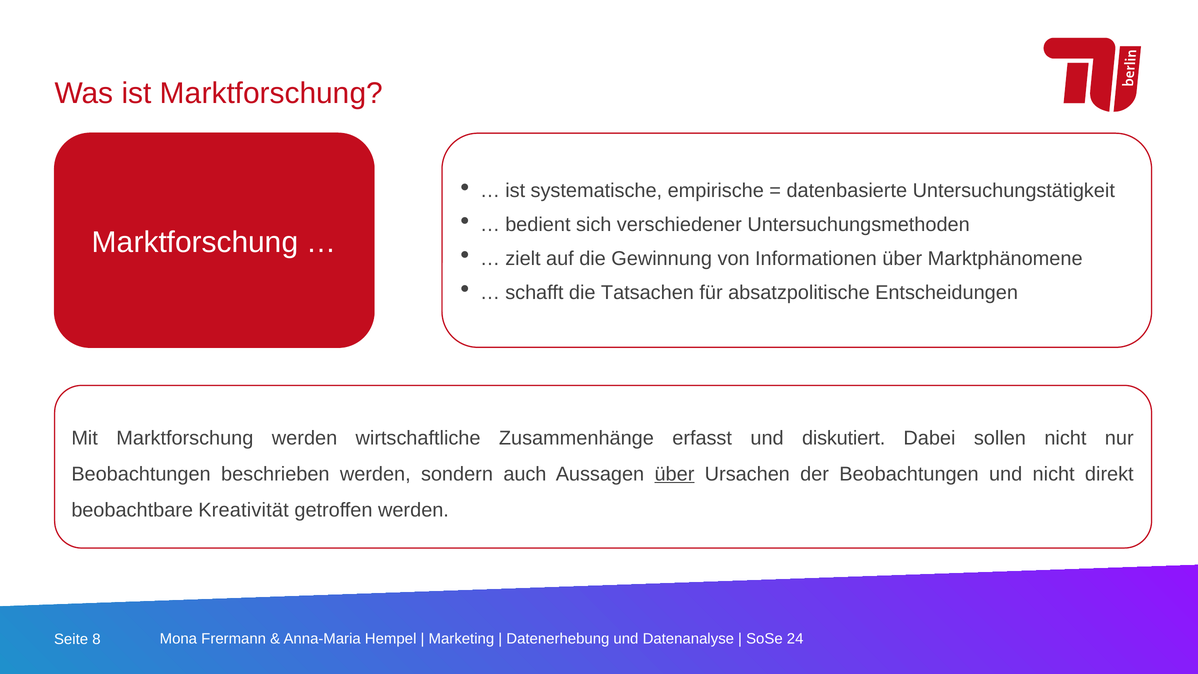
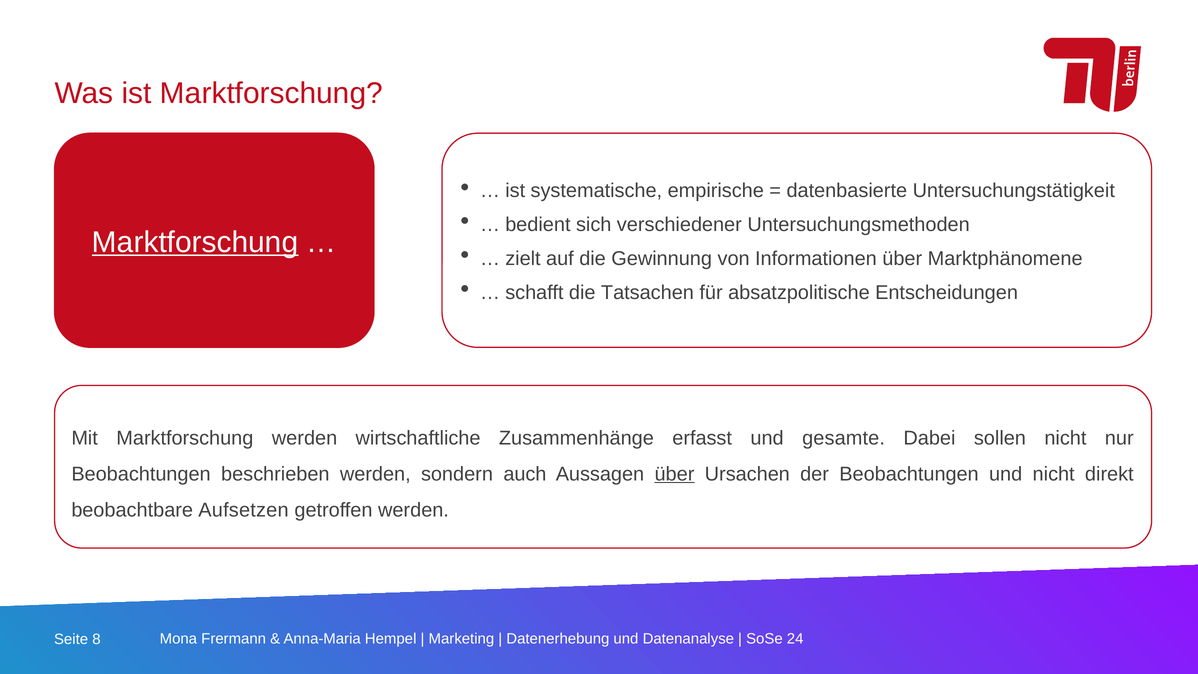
Marktforschung underline: none -> present (195, 242)
diskutiert: diskutiert -> gesamte (844, 438)
Kreativität: Kreativität -> Aufsetzen (243, 510)
